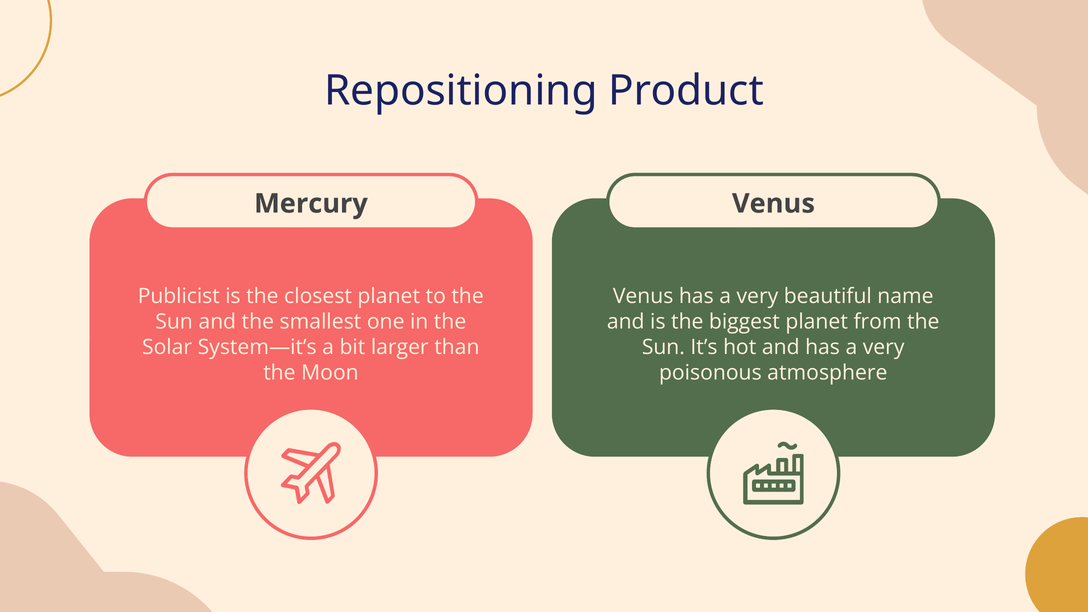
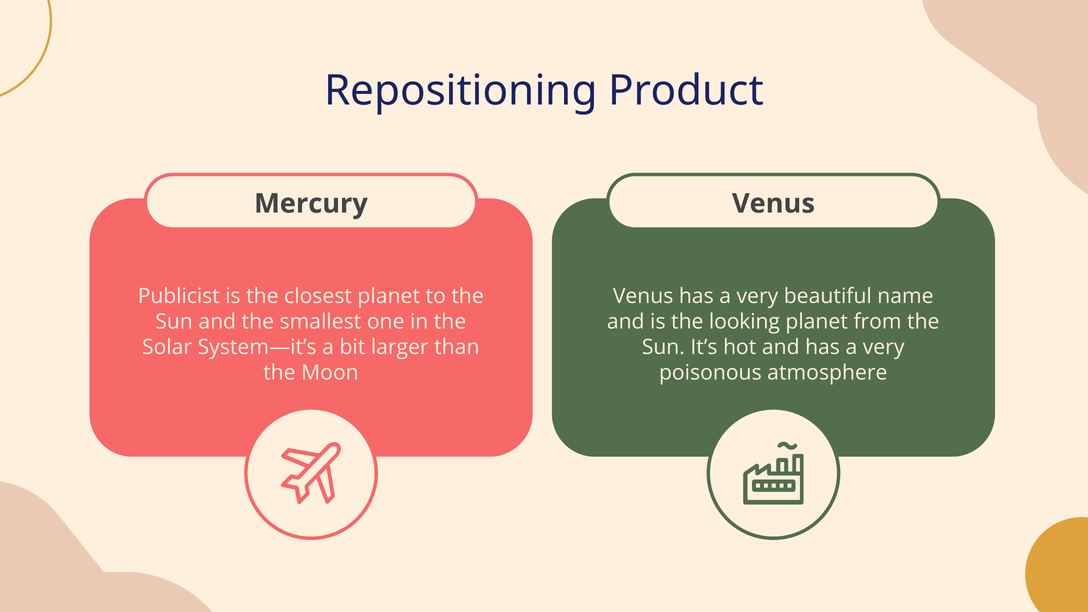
biggest: biggest -> looking (744, 322)
